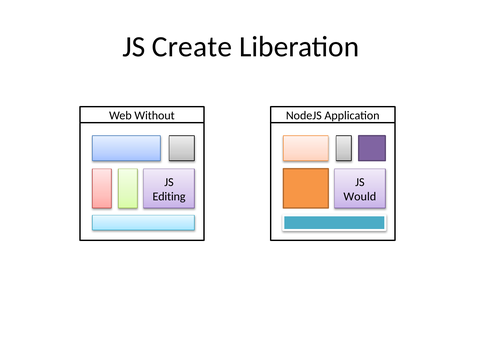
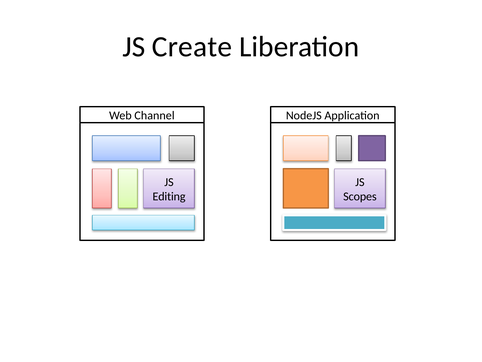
Without: Without -> Channel (155, 115)
Would: Would -> Scopes (360, 196)
